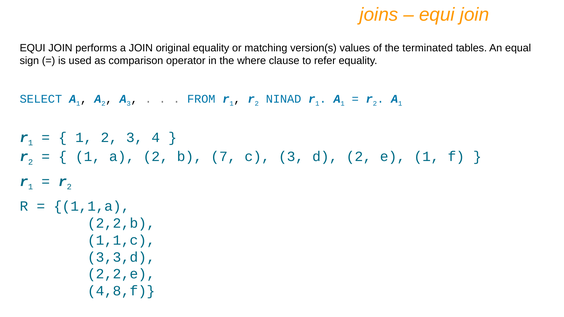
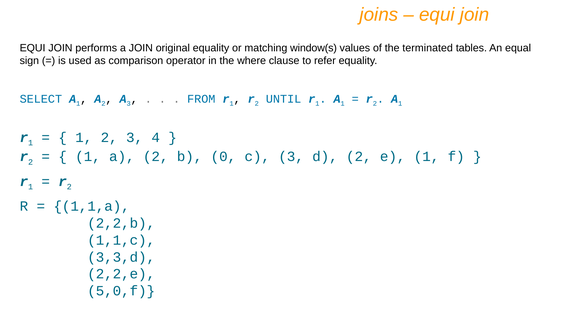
version(s: version(s -> window(s (314, 48)
NINAD: NINAD -> UNTIL (284, 99)
7: 7 -> 0 (223, 157)
4,8,f: 4,8,f -> 5,0,f (121, 291)
